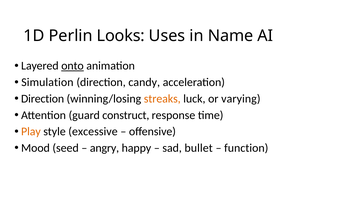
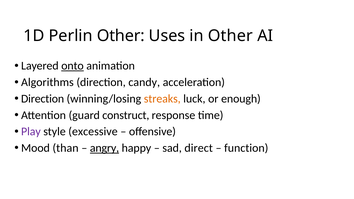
Perlin Looks: Looks -> Other (121, 36)
in Name: Name -> Other (230, 36)
Simulation: Simulation -> Algorithms (47, 82)
varying: varying -> enough (241, 99)
Play colour: orange -> purple (31, 132)
seed: seed -> than (66, 148)
angry underline: none -> present (105, 148)
bullet: bullet -> direct (199, 148)
